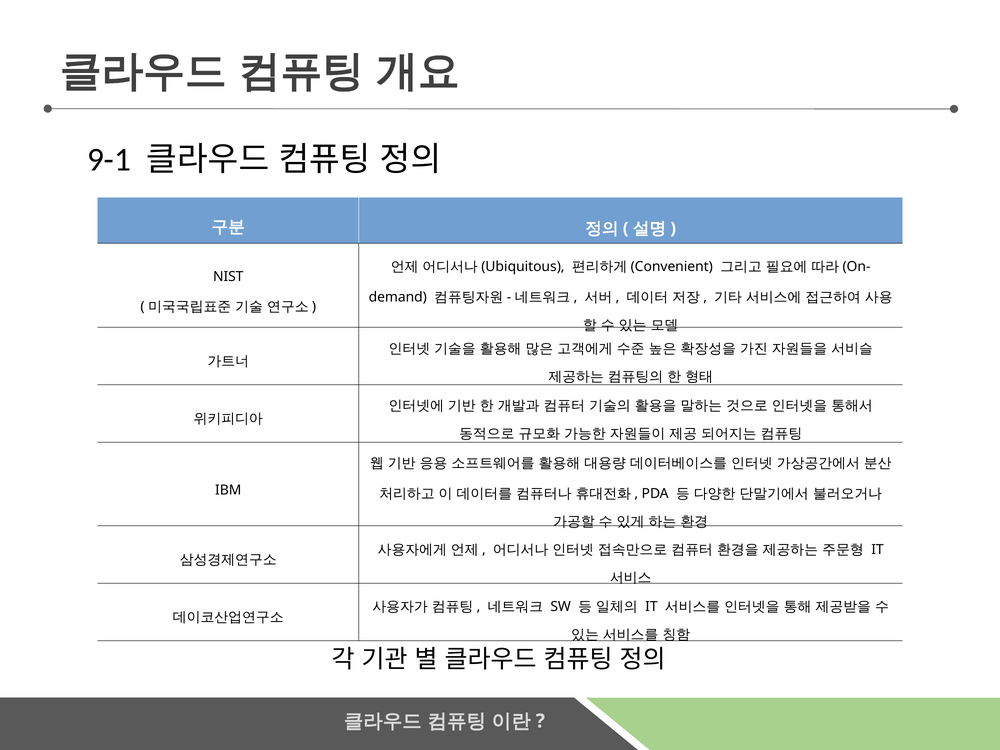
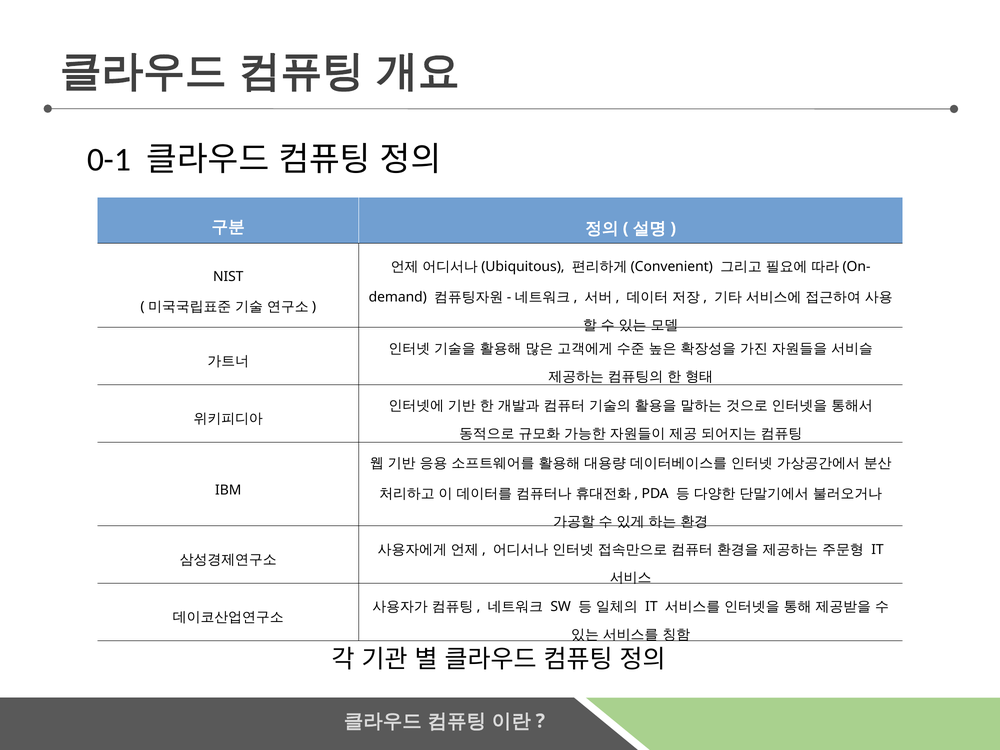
9-1: 9-1 -> 0-1 (109, 160)
